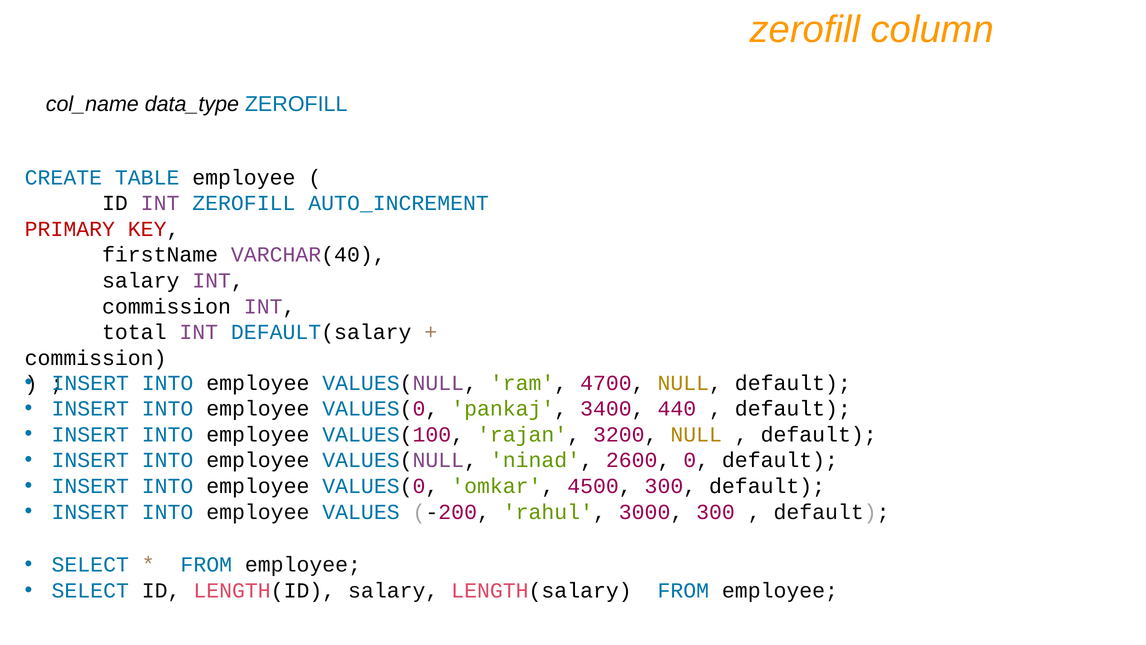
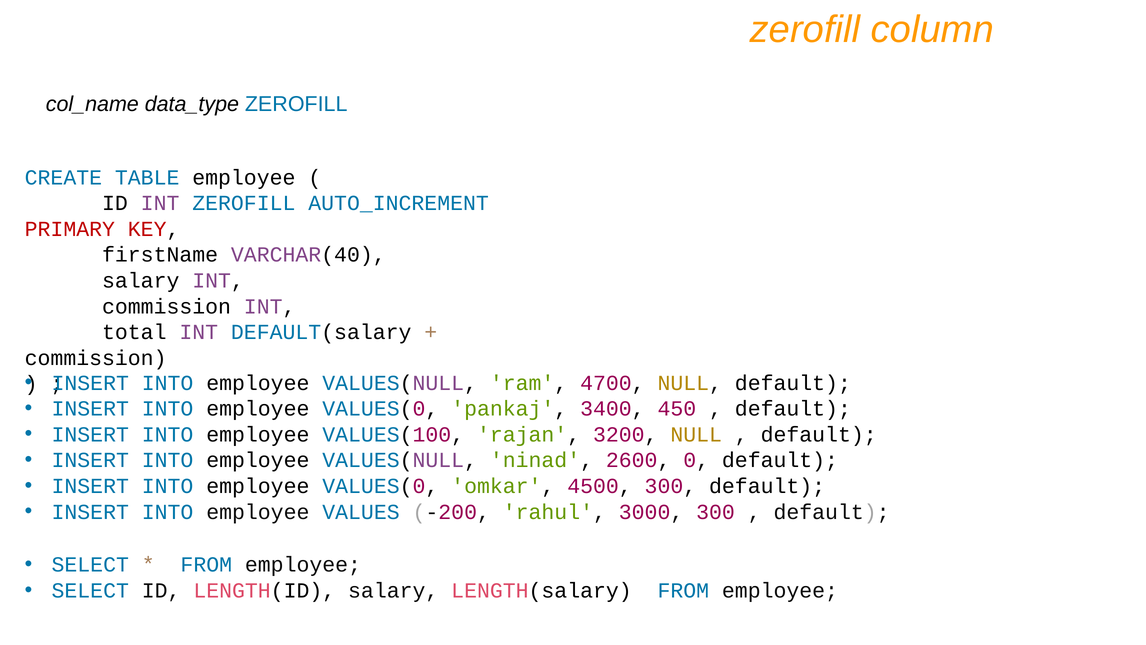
440: 440 -> 450 (677, 408)
